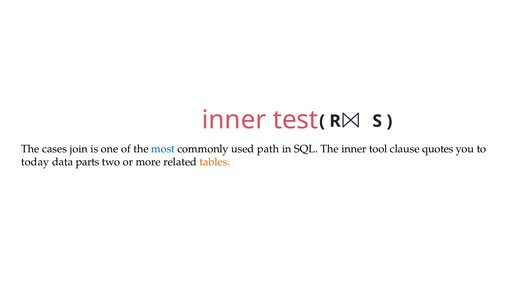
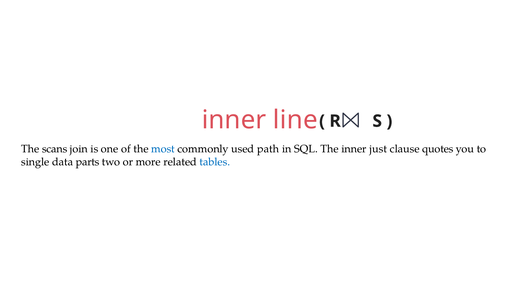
test: test -> line (295, 120)
cases: cases -> scans (55, 149)
tool: tool -> just (378, 149)
today: today -> single (35, 162)
tables colour: orange -> blue (215, 162)
